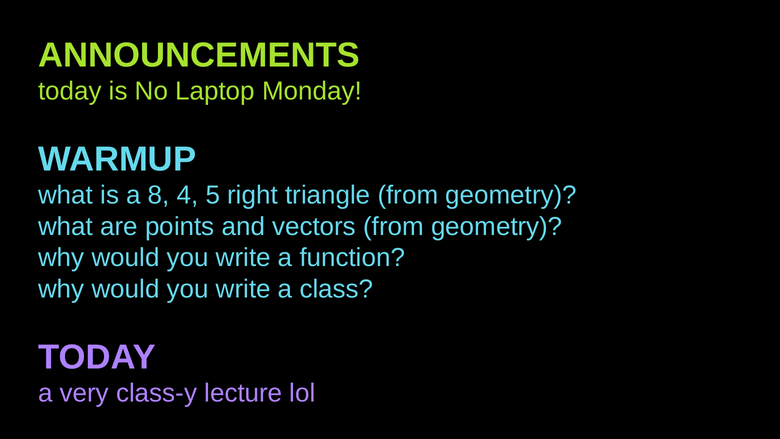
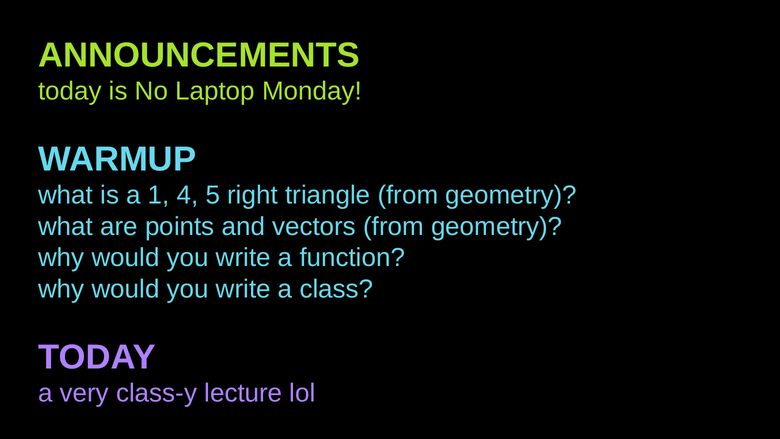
8: 8 -> 1 (159, 195)
